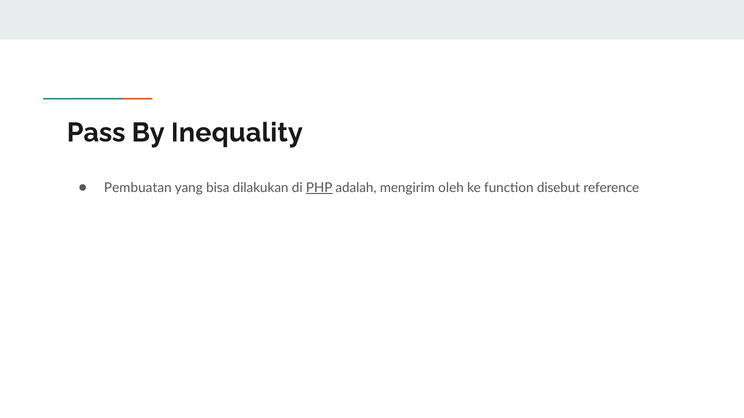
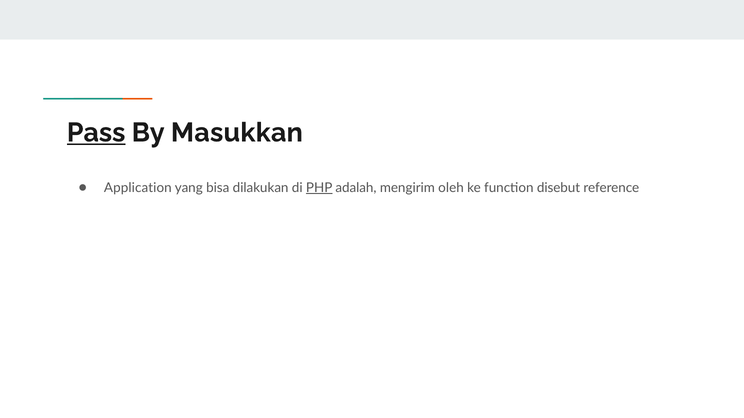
Pass underline: none -> present (96, 133)
Inequality: Inequality -> Masukkan (237, 133)
Pembuatan: Pembuatan -> Application (138, 188)
